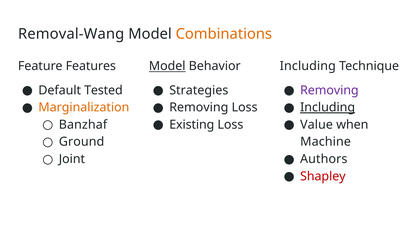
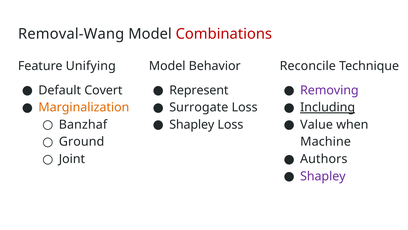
Combinations colour: orange -> red (224, 34)
Features: Features -> Unifying (91, 66)
Model underline: present -> none (167, 66)
Including: Including -> Reconcile (308, 66)
Tested: Tested -> Covert (103, 90)
Strategies: Strategies -> Represent (199, 90)
Removing: Removing -> Surrogate (199, 107)
Existing: Existing -> Shapley (192, 124)
Shapley colour: red -> purple (323, 176)
